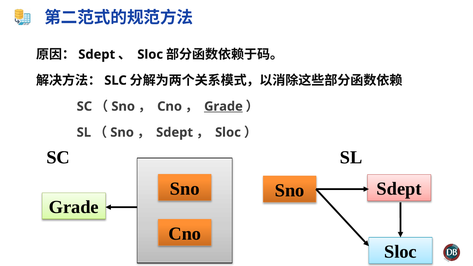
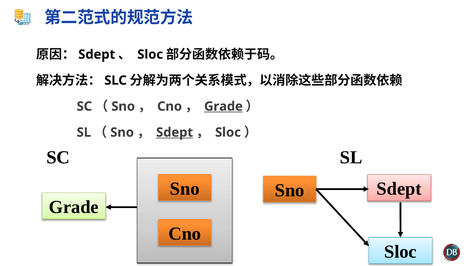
Sdept underline: none -> present (175, 132)
